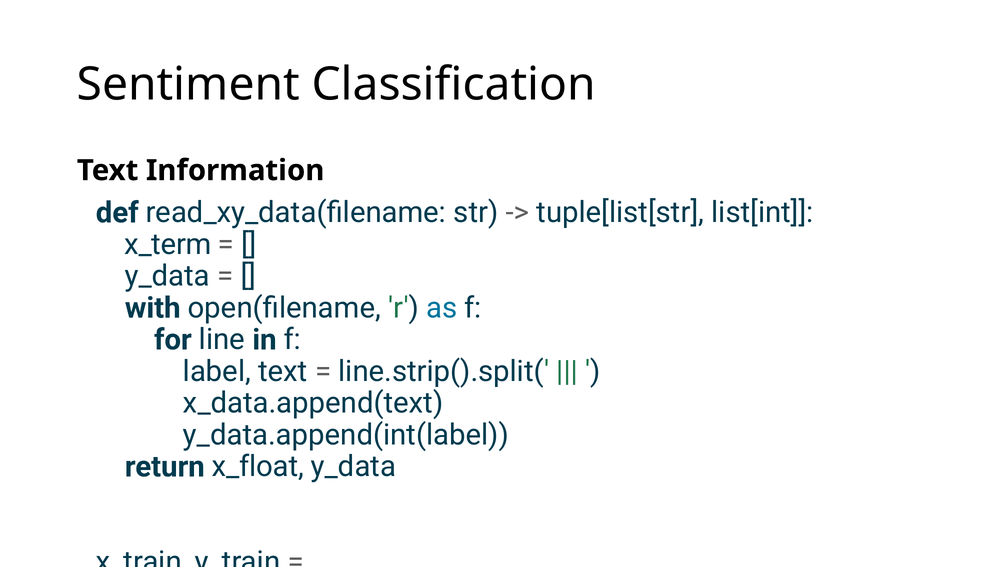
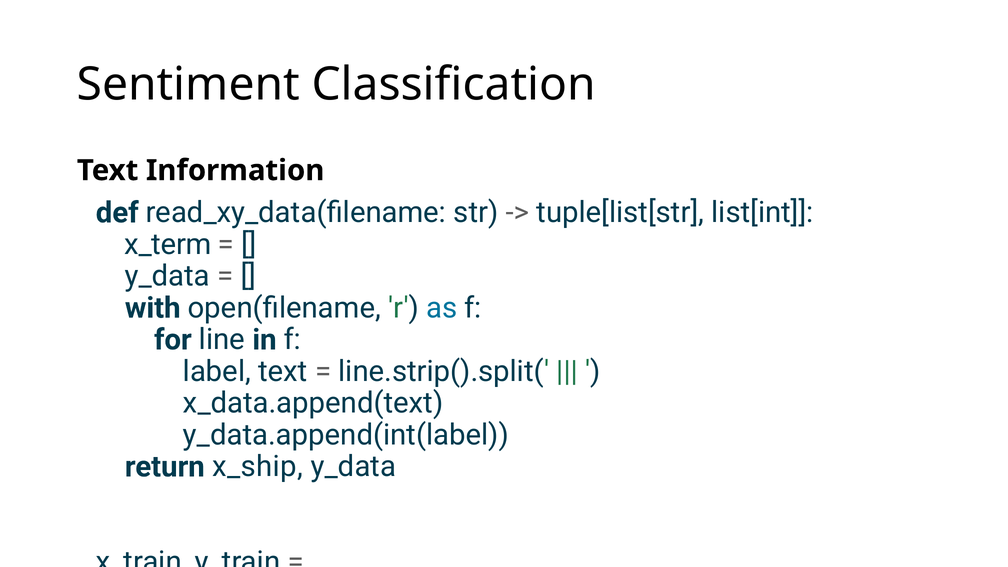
x_float: x_float -> x_ship (258, 467)
